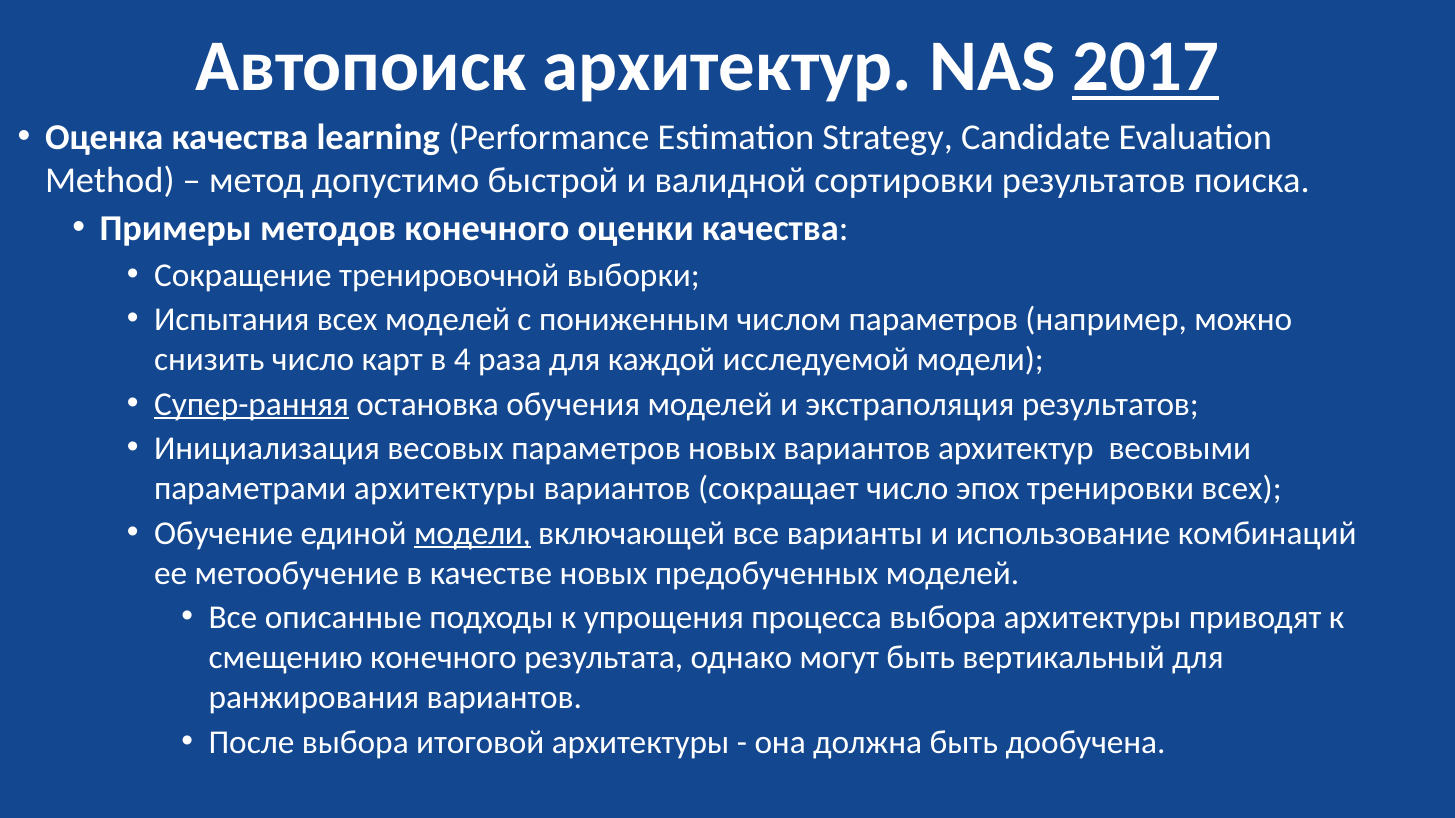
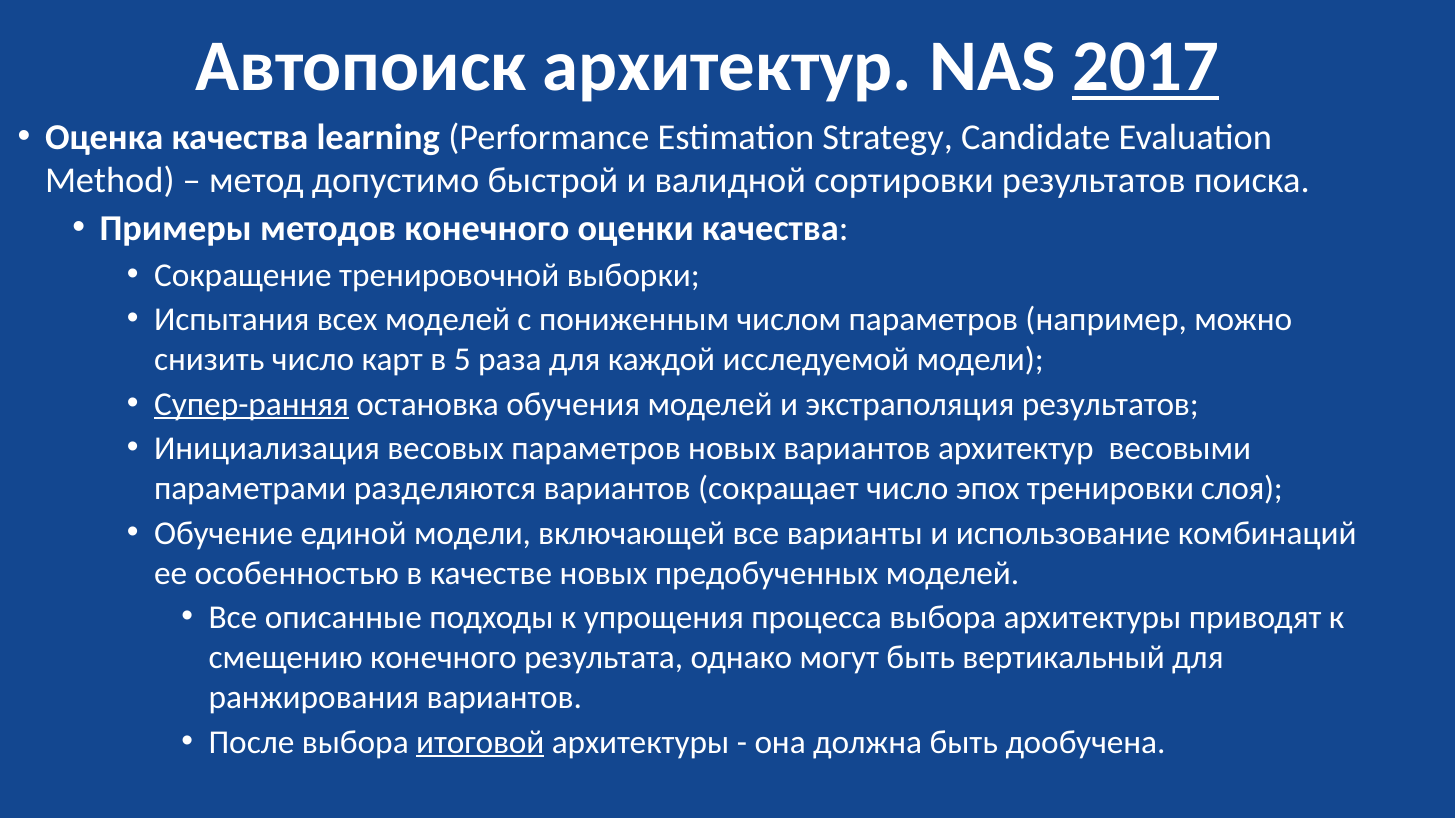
4: 4 -> 5 (462, 360)
параметрами архитектуры: архитектуры -> разделяются (445, 489)
тренировки всех: всех -> слоя (1242, 489)
модели underline: present -> none (473, 533)
метообучение: метообучение -> особенностью (297, 573)
итоговой underline: none -> present (480, 742)
